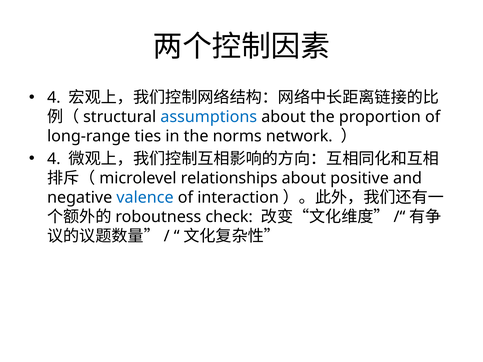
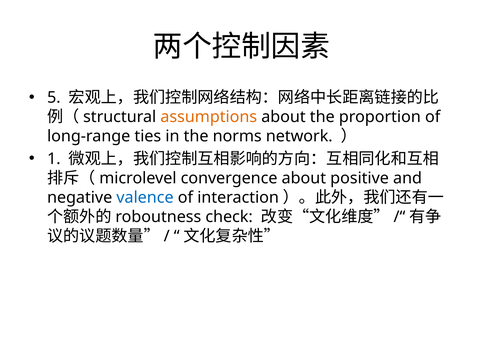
4: 4 -> 5 (54, 98)
assumptions colour: blue -> orange (209, 117)
4: 4 -> 1 (54, 159)
relationships: relationships -> convergence (229, 178)
